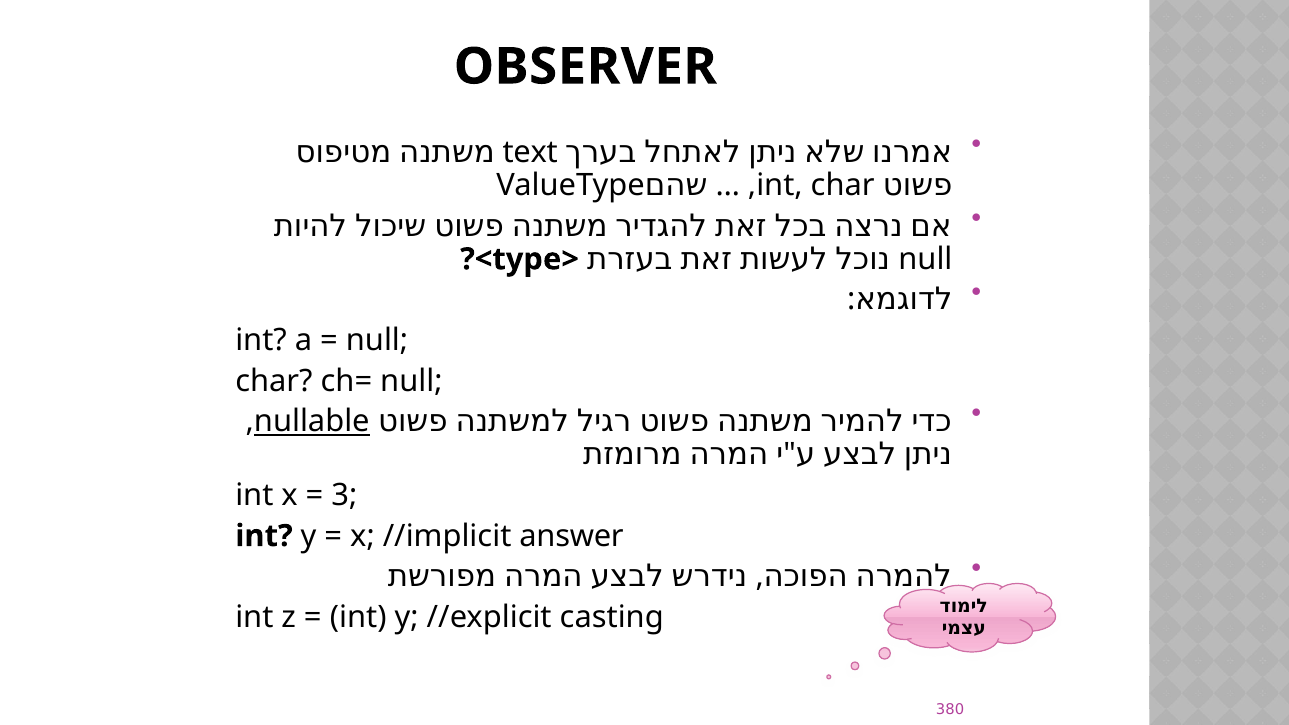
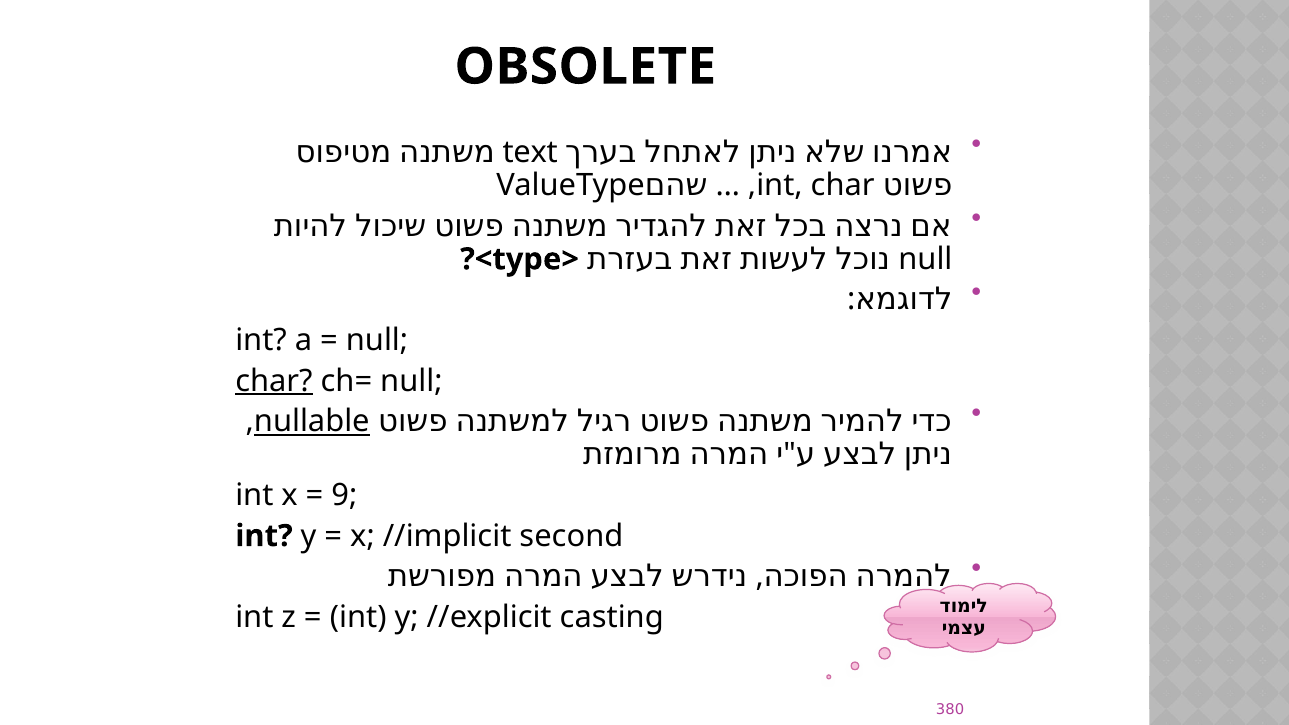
OBSERVER: OBSERVER -> OBSOLETE (585, 67)
char underline: none -> present (274, 381)
3: 3 -> 9 (344, 495)
answer: answer -> second (571, 536)
